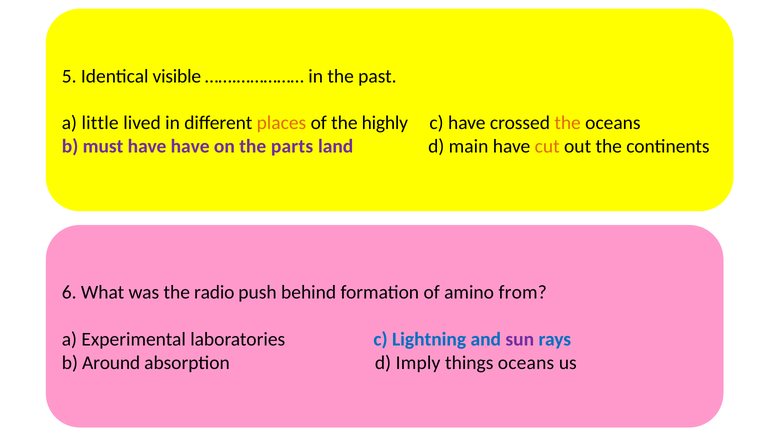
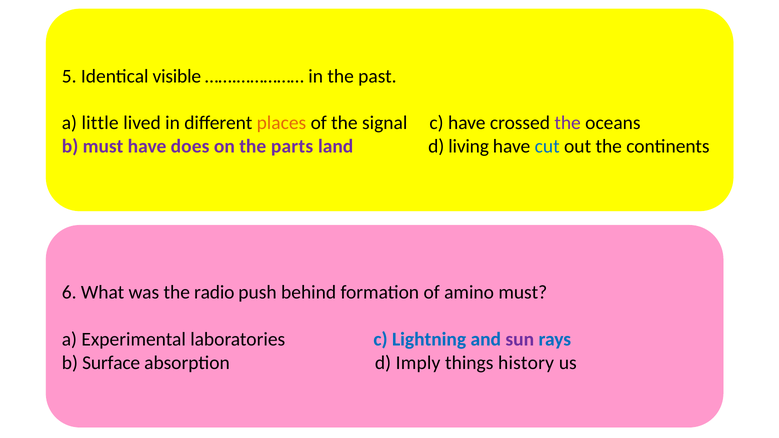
highly: highly -> signal (385, 123)
the colour: orange -> purple (568, 123)
have have: have -> does (190, 146)
main: main -> living (469, 146)
cut colour: orange -> blue (547, 146)
amino from: from -> must (523, 293)
Around: Around -> Surface (111, 363)
things oceans: oceans -> history (526, 363)
